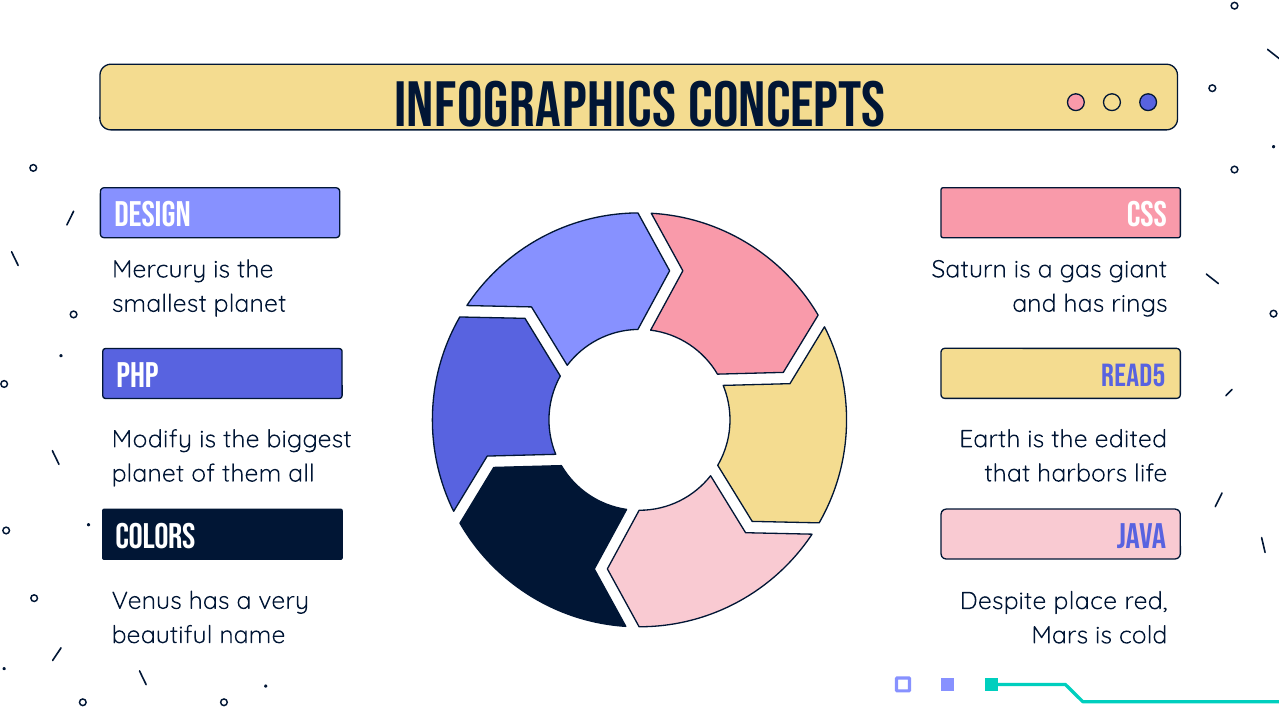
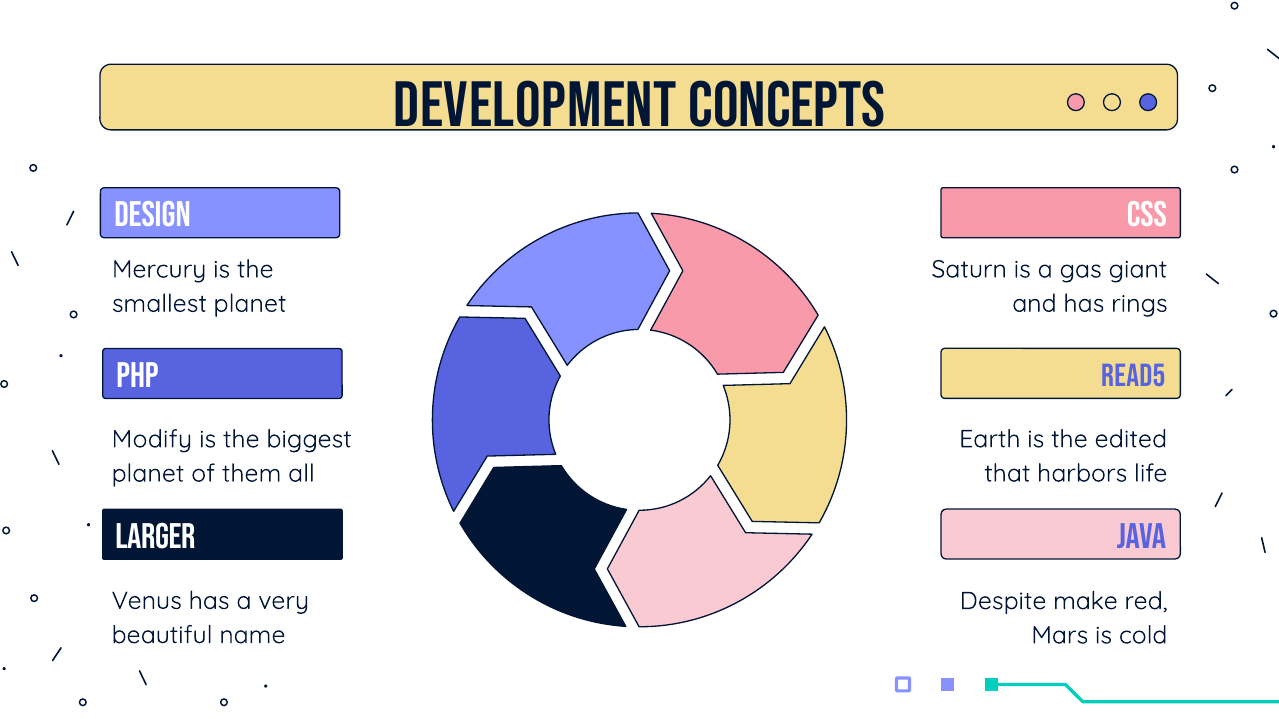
infographics: infographics -> development (535, 105)
COLORS: COLORS -> LARGER (155, 537)
place: place -> make (1085, 601)
